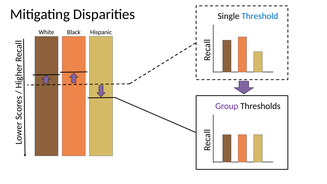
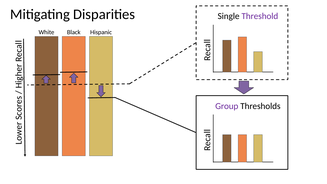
Threshold colour: blue -> purple (260, 16)
